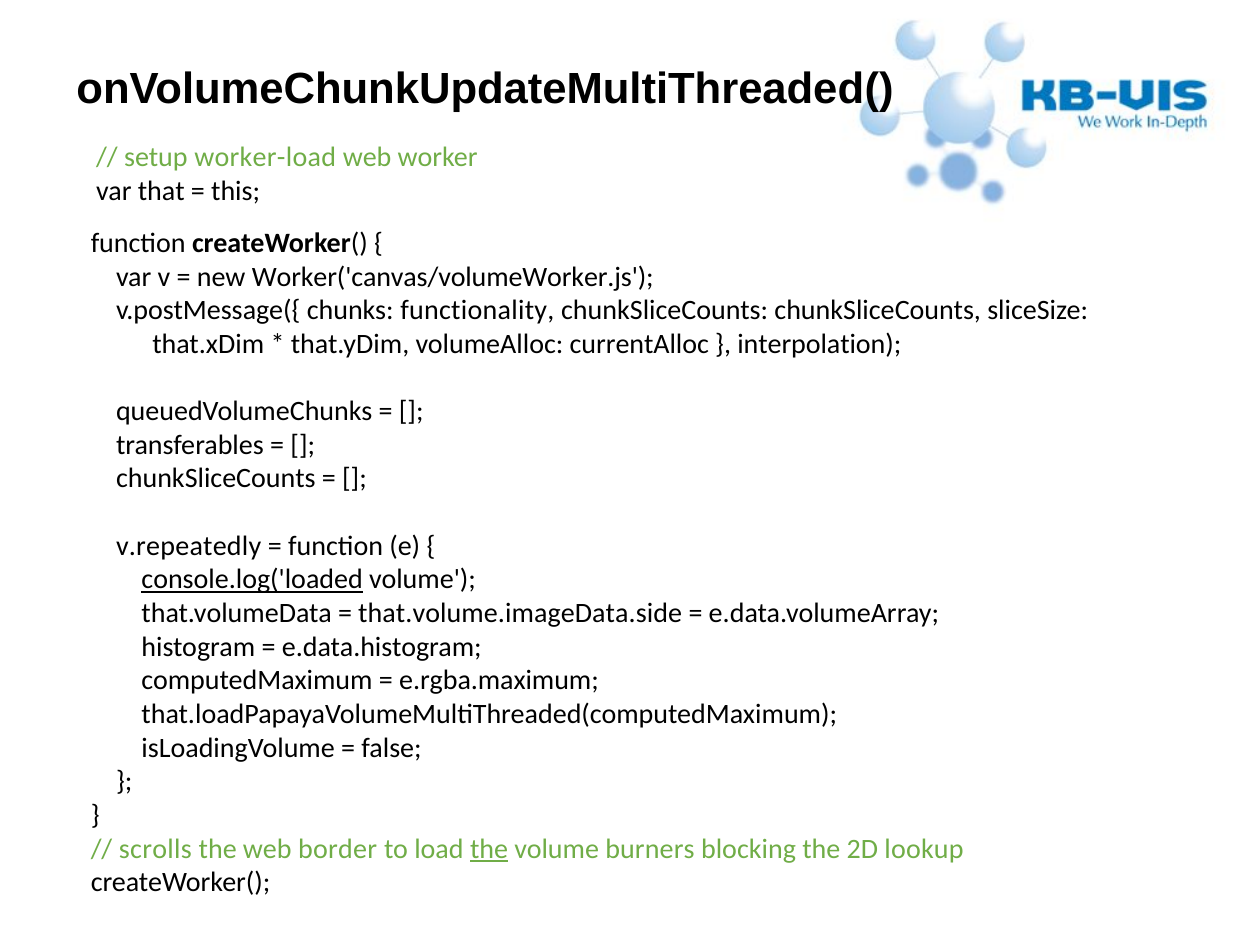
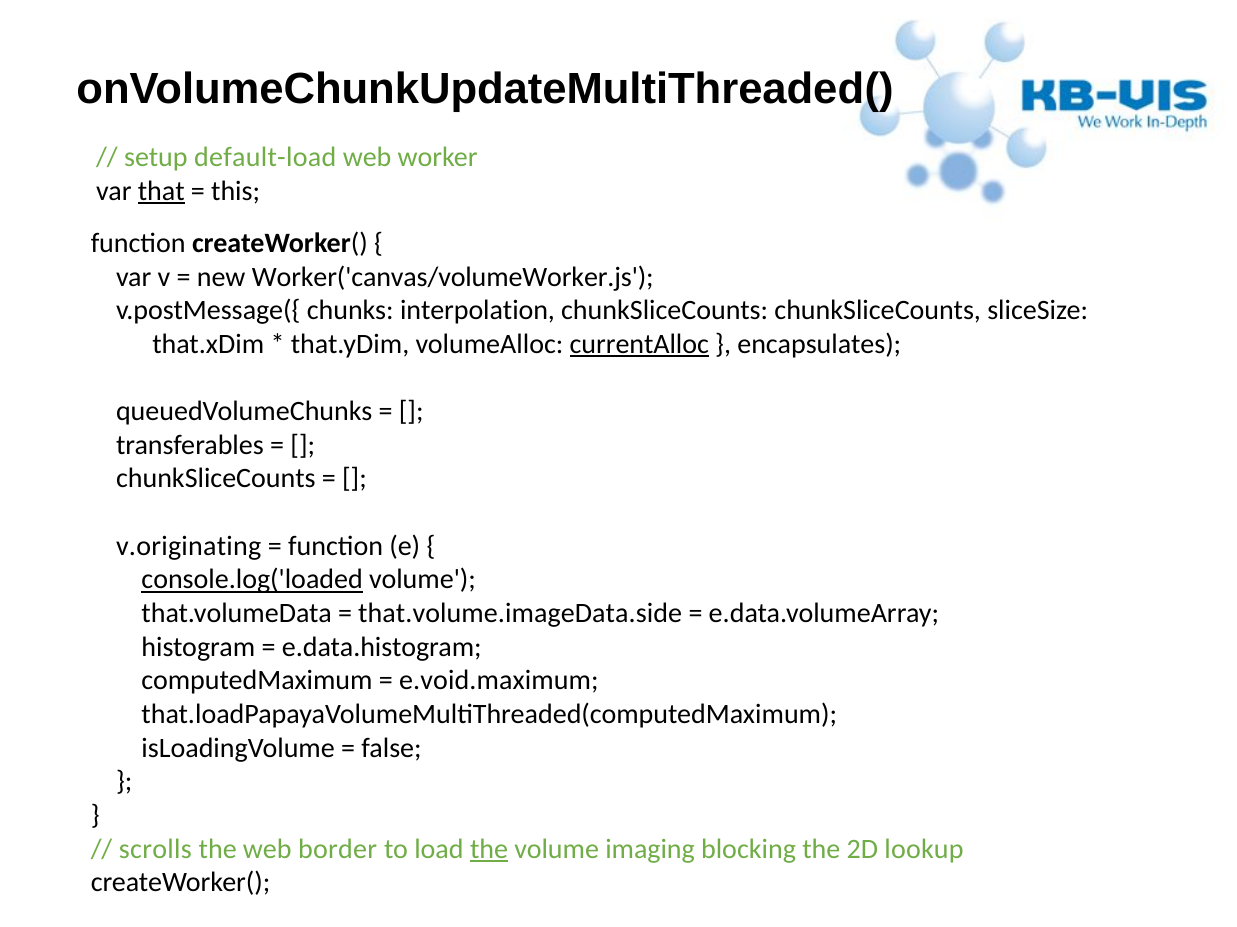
worker-load: worker-load -> default-load (265, 157)
that underline: none -> present (161, 191)
functionality: functionality -> interpolation (477, 311)
currentAlloc underline: none -> present (639, 344)
interpolation: interpolation -> encapsulates (819, 344)
v.repeatedly: v.repeatedly -> v.originating (189, 546)
e.rgba.maximum: e.rgba.maximum -> e.void.maximum (499, 681)
burners: burners -> imaging (650, 849)
